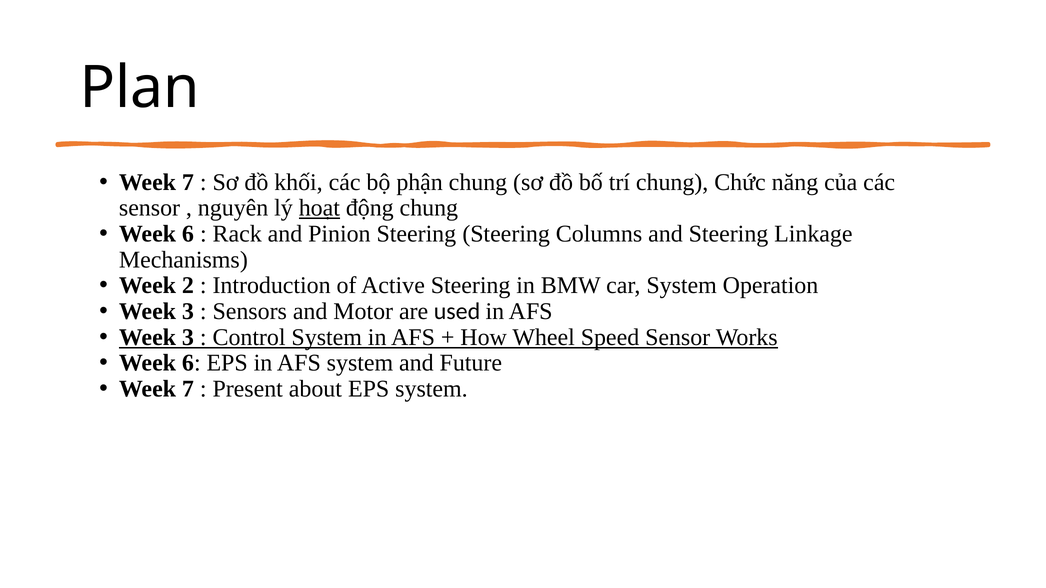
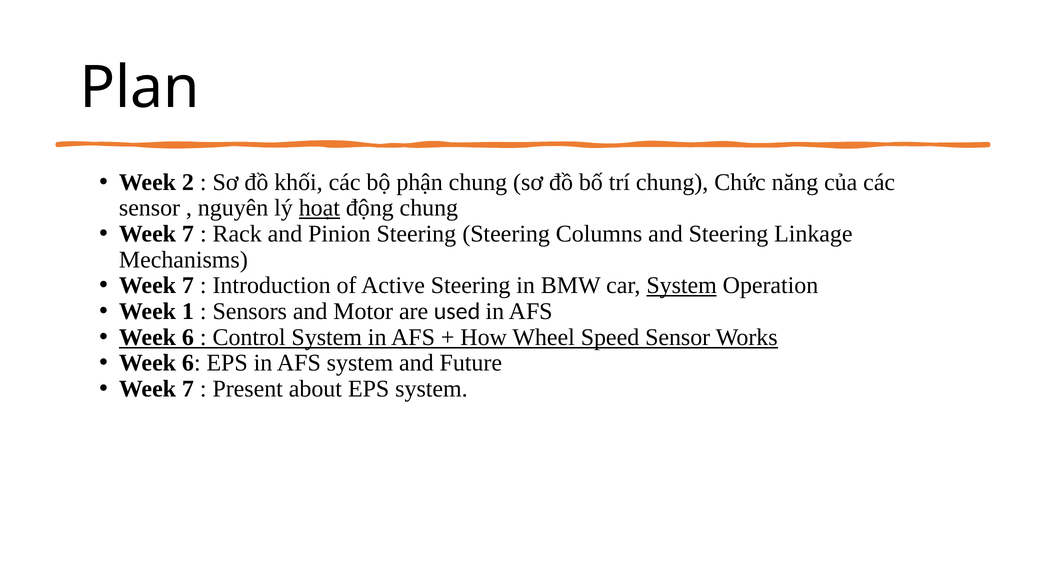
7: 7 -> 2 (188, 182)
6: 6 -> 7 (188, 234)
2: 2 -> 7 (188, 286)
System underline: none -> present (682, 286)
3: 3 -> 1 (188, 311)
3: 3 -> 6 (188, 337)
